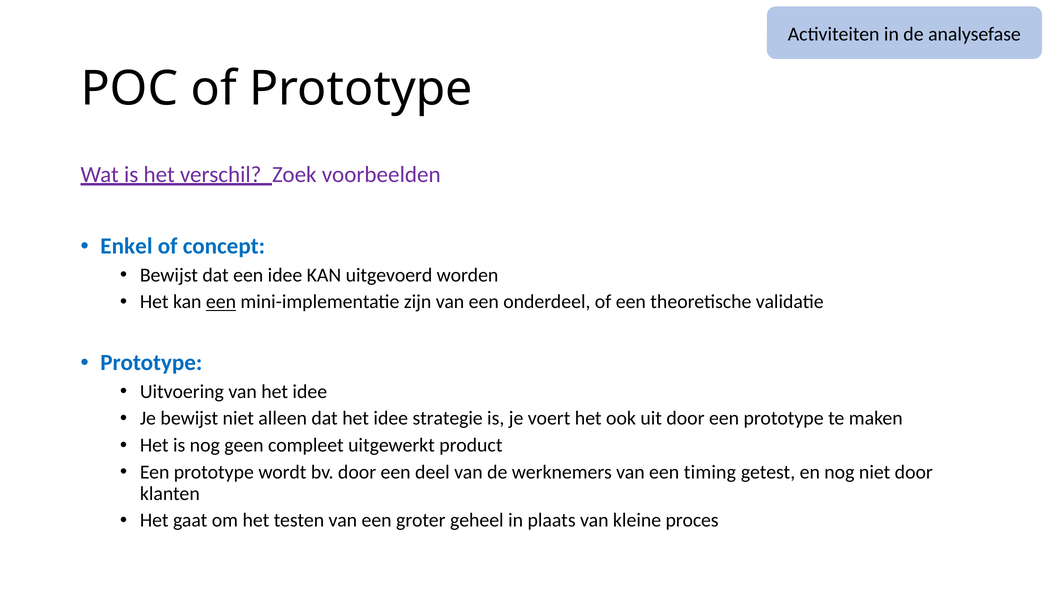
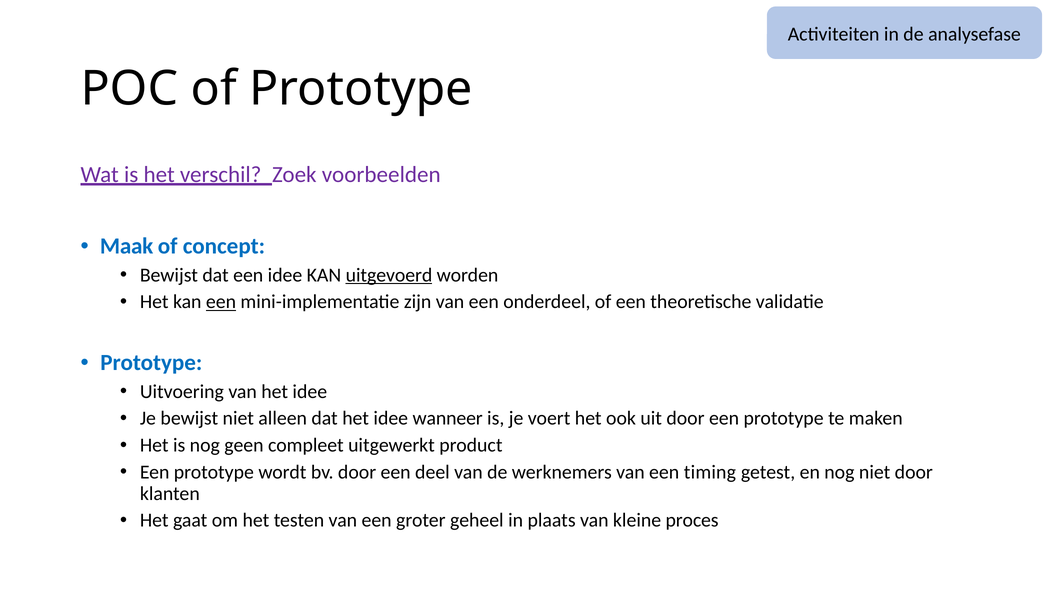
Enkel: Enkel -> Maak (127, 246)
uitgevoerd underline: none -> present (389, 275)
strategie: strategie -> wanneer (448, 418)
